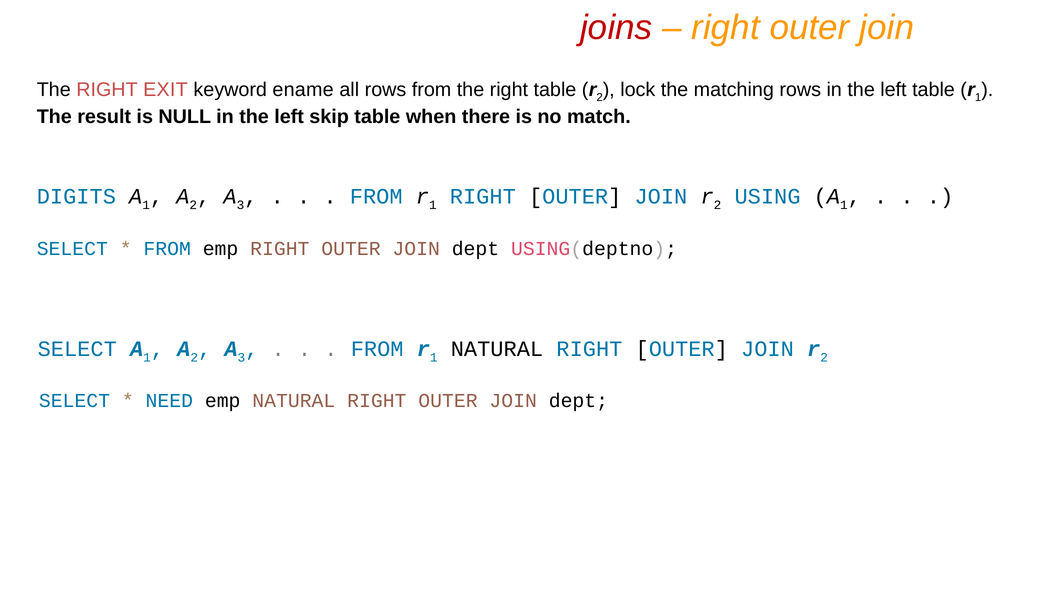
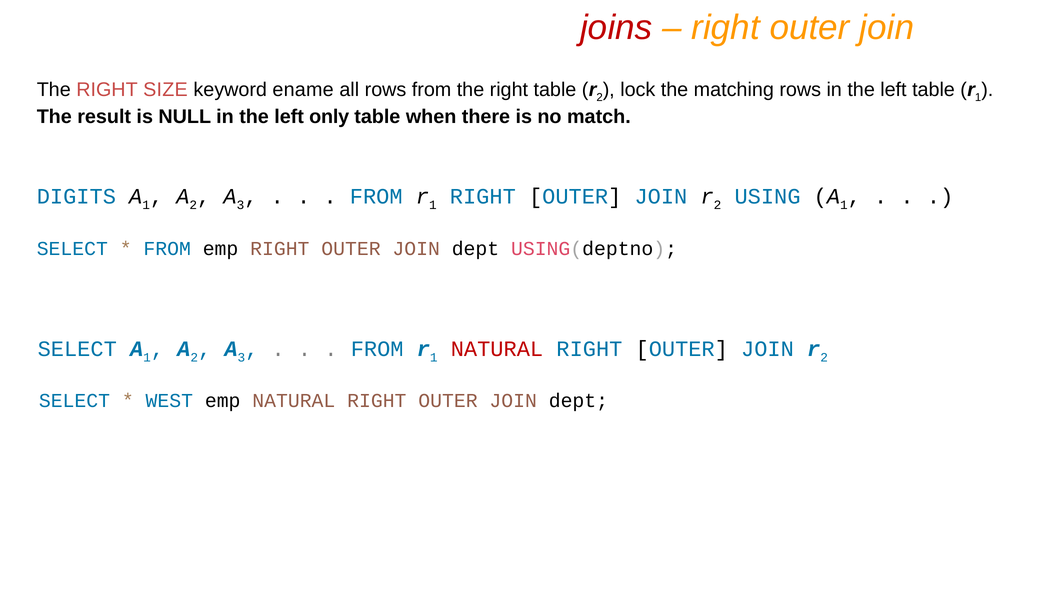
EXIT: EXIT -> SIZE (165, 90)
skip: skip -> only (329, 117)
NATURAL colour: black -> red (497, 349)
NEED: NEED -> WEST (169, 401)
